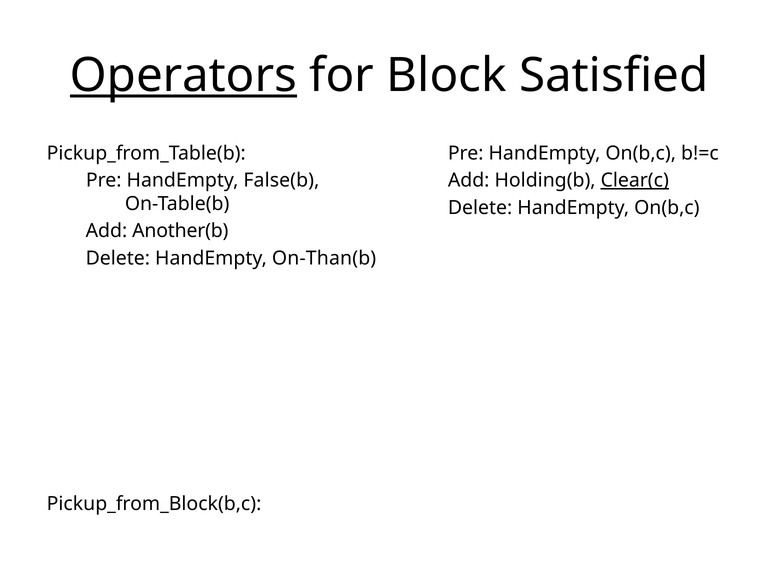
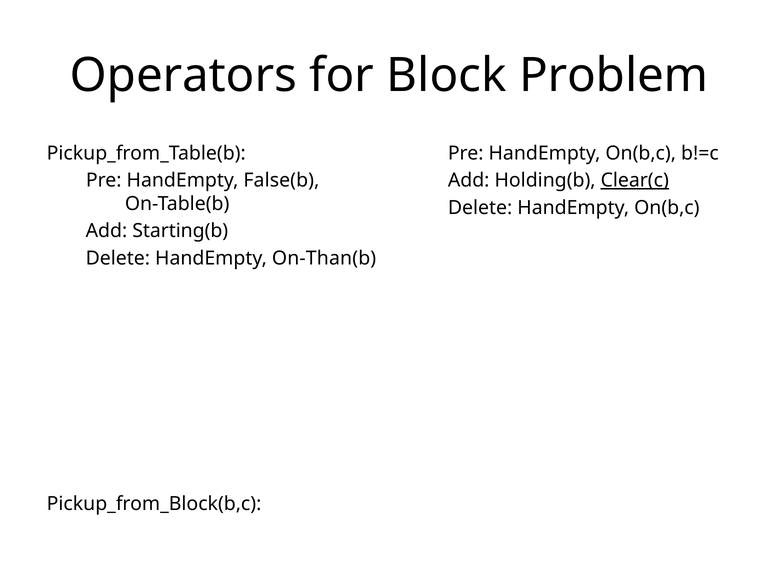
Operators underline: present -> none (183, 75)
Satisfied: Satisfied -> Problem (614, 75)
Another(b: Another(b -> Starting(b (180, 231)
